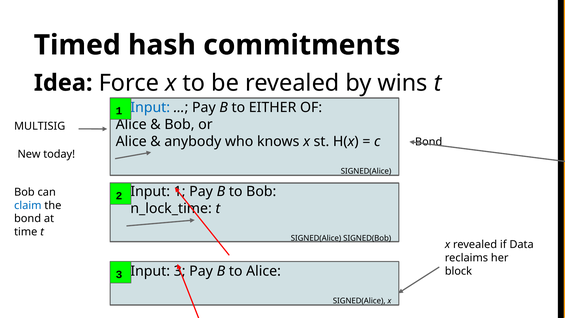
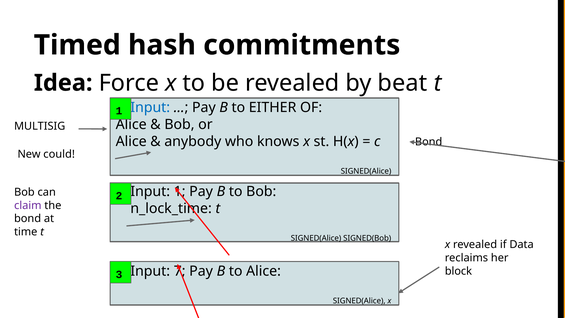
wins: wins -> beat (402, 83)
today: today -> could (59, 154)
claim colour: blue -> purple (28, 205)
Input 3: 3 -> 7 (180, 271)
